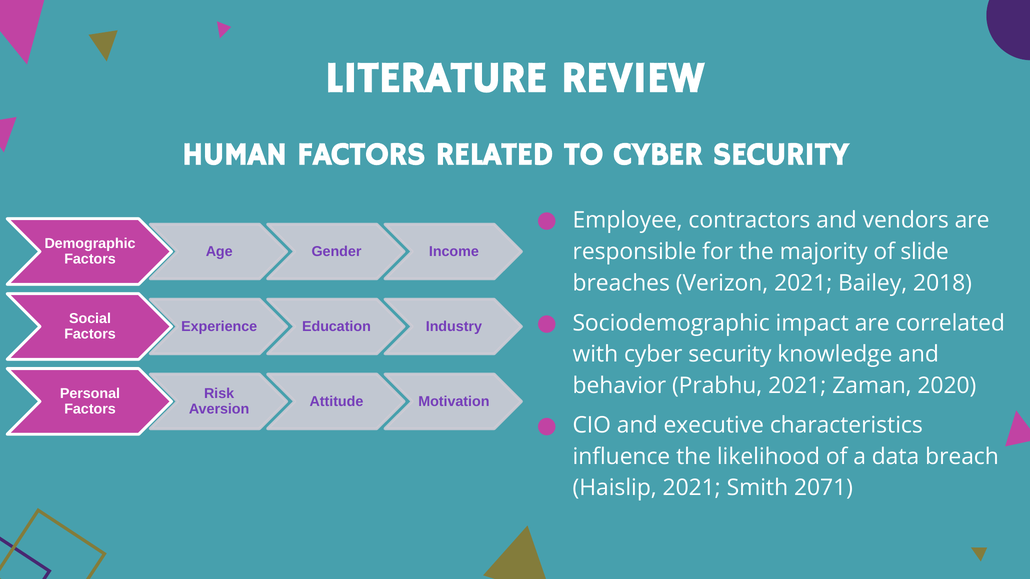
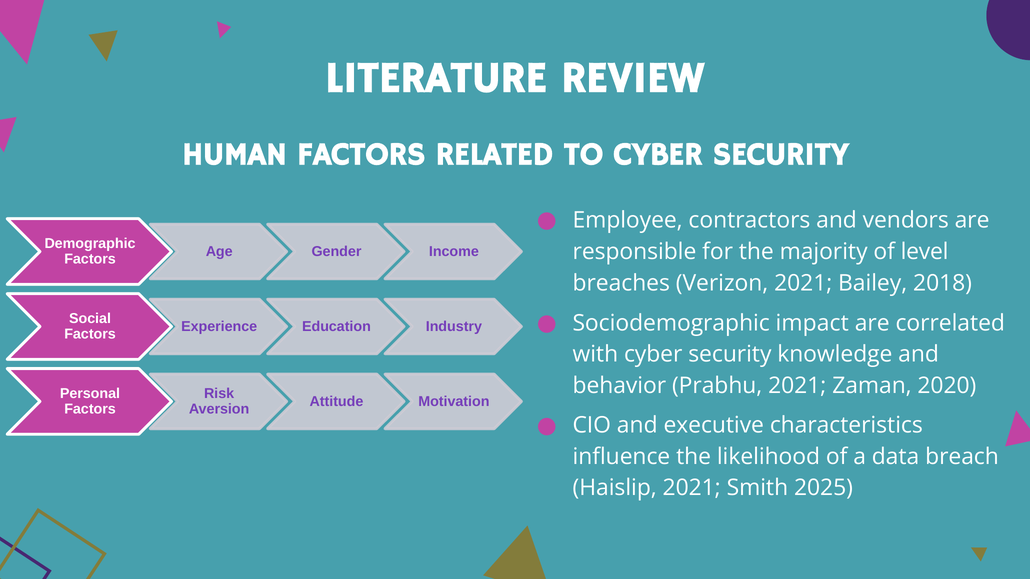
slide: slide -> level (925, 252)
2071: 2071 -> 2025 (823, 488)
